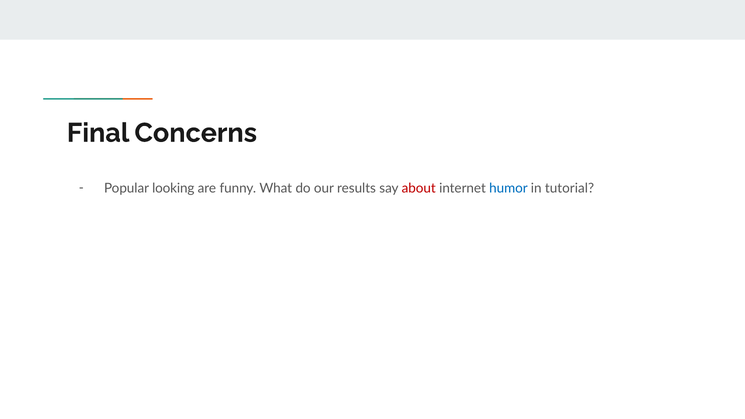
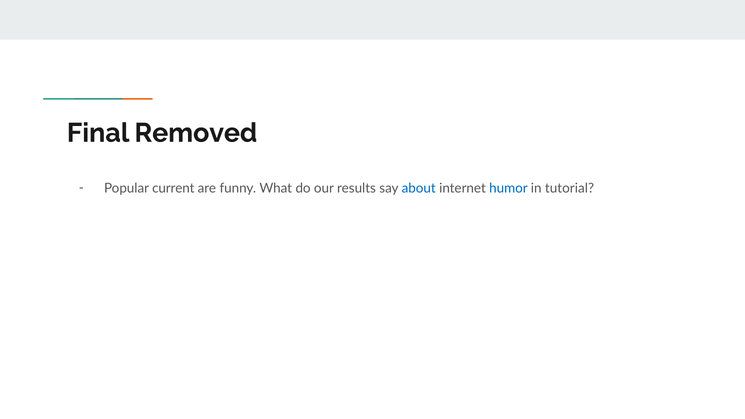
Concerns: Concerns -> Removed (196, 133)
looking: looking -> current (173, 188)
about colour: red -> blue (419, 188)
